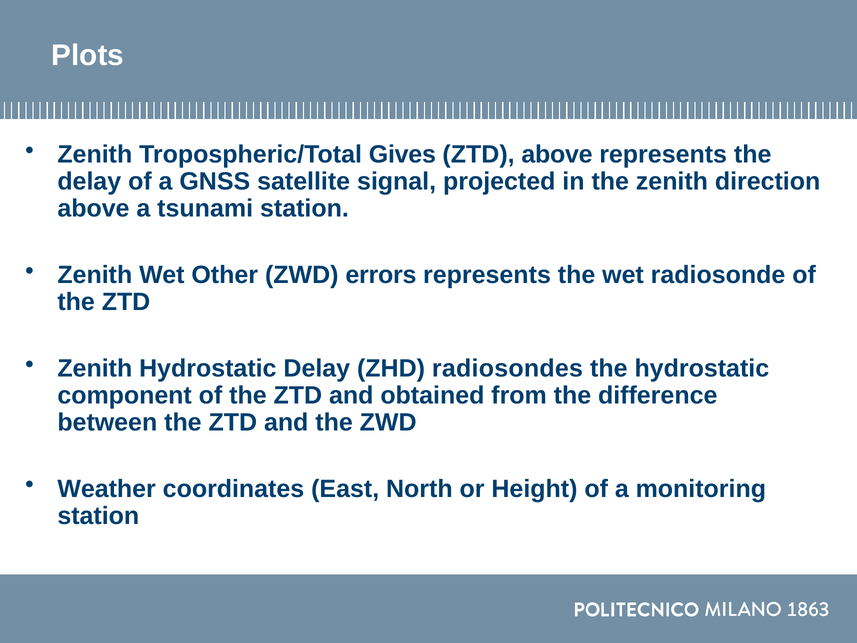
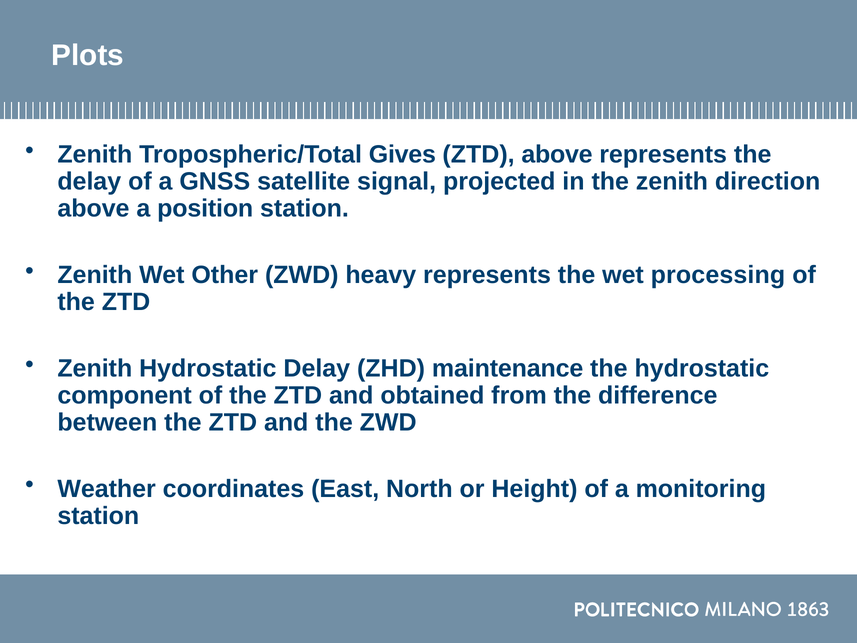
tsunami: tsunami -> position (205, 208)
errors: errors -> heavy (381, 275)
radiosonde: radiosonde -> processing (718, 275)
radiosondes: radiosondes -> maintenance (508, 368)
